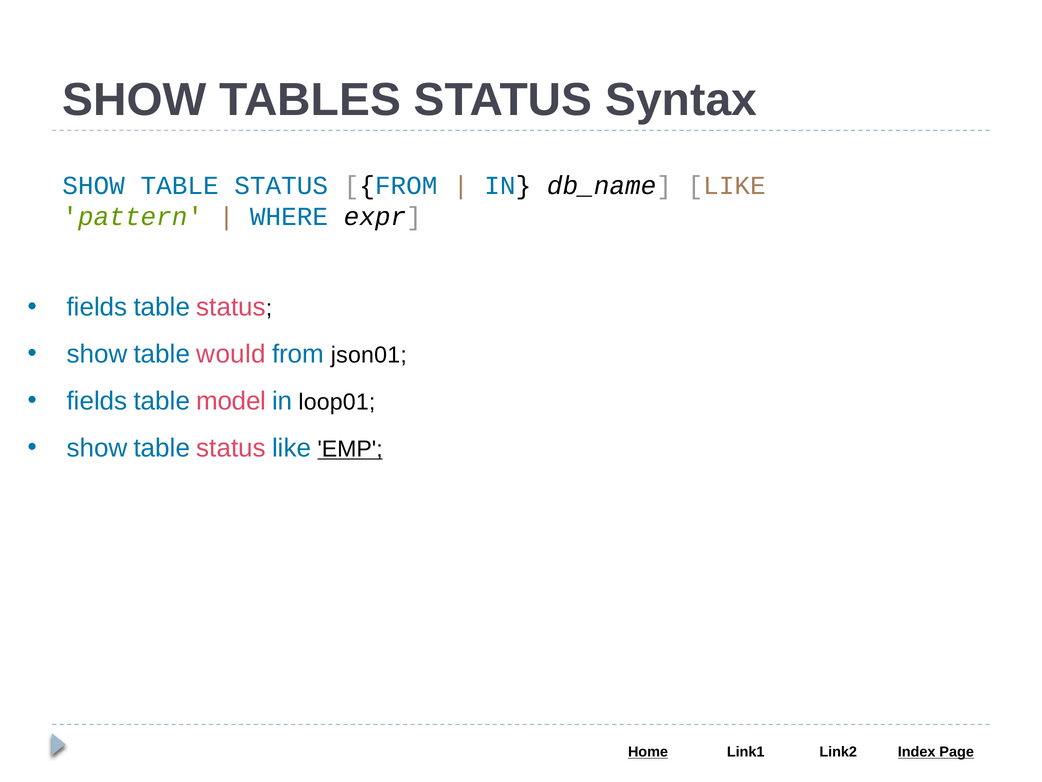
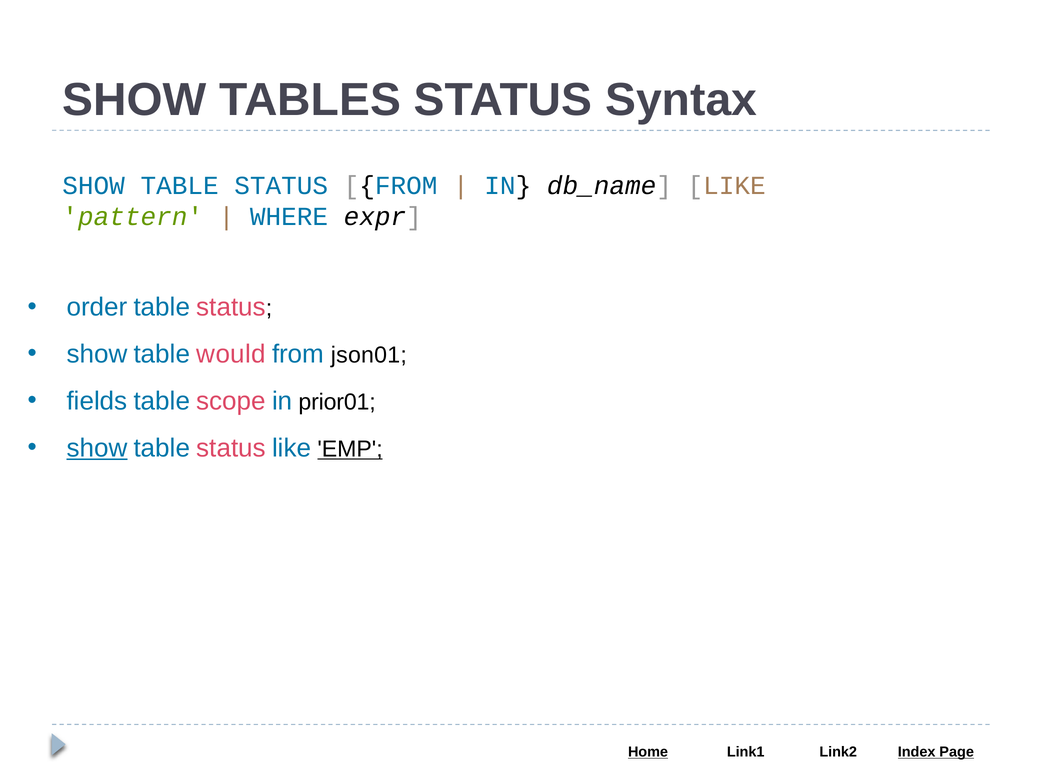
fields: fields -> order (97, 307)
model: model -> scope (231, 401)
loop01: loop01 -> prior01 (337, 402)
show underline: none -> present (97, 448)
